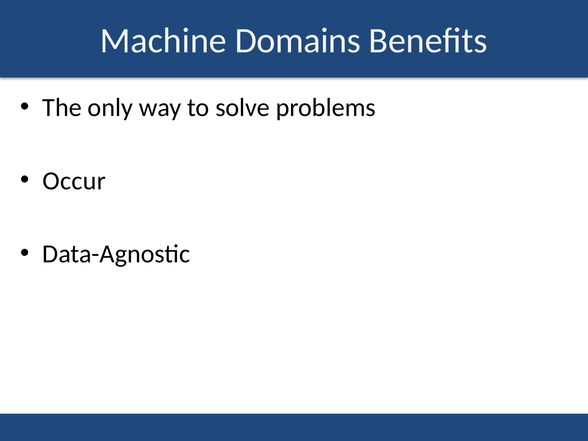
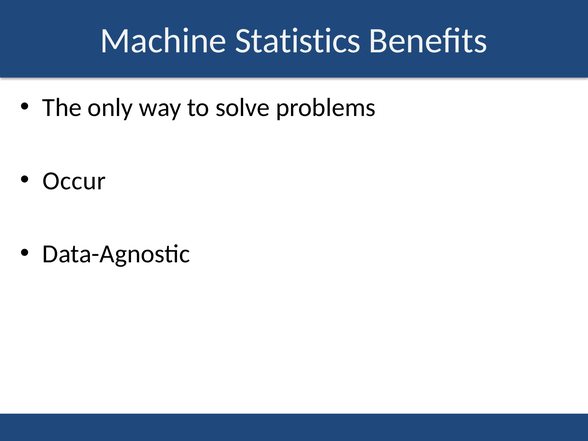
Domains: Domains -> Statistics (298, 41)
